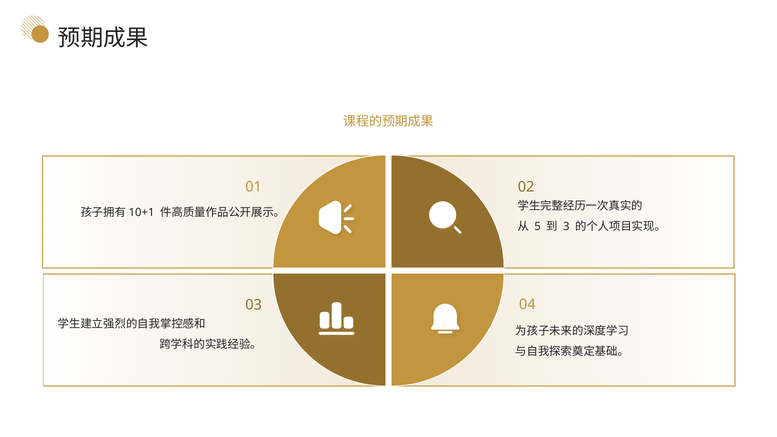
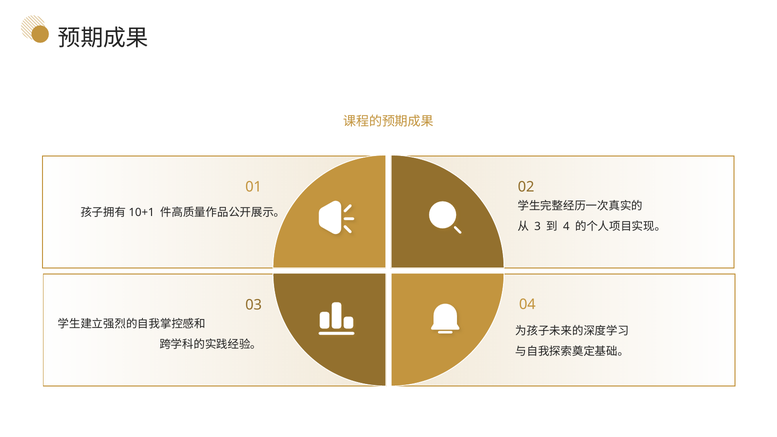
5: 5 -> 3 (538, 226)
3: 3 -> 4 (566, 226)
